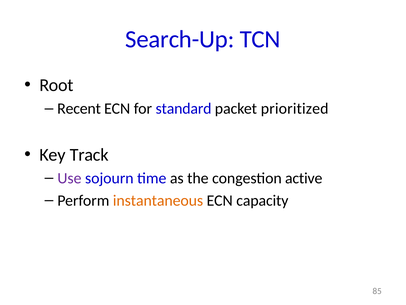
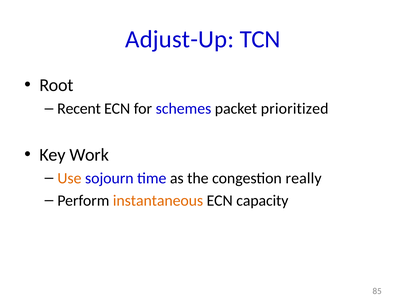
Search-Up: Search-Up -> Adjust-Up (180, 39)
standard: standard -> schemes (183, 108)
Track: Track -> Work (89, 155)
Use colour: purple -> orange (69, 178)
active: active -> really (304, 178)
